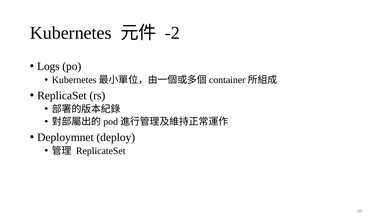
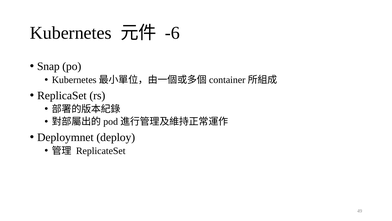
-2: -2 -> -6 (172, 33)
Logs: Logs -> Snap (48, 66)
